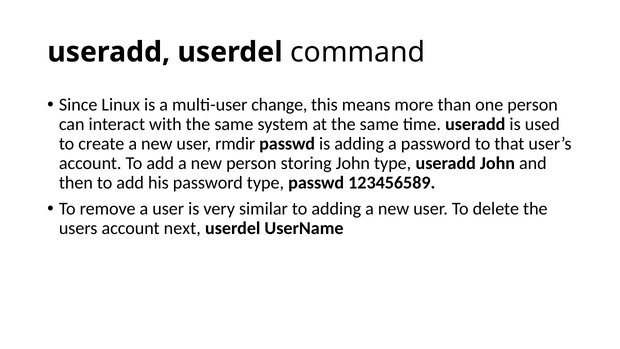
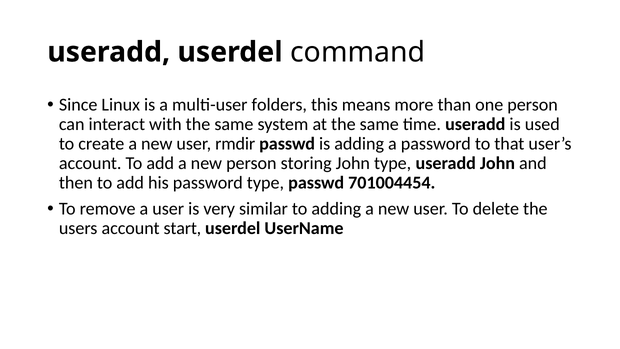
change: change -> folders (279, 105)
123456589: 123456589 -> 701004454 (392, 183)
next: next -> start (182, 228)
